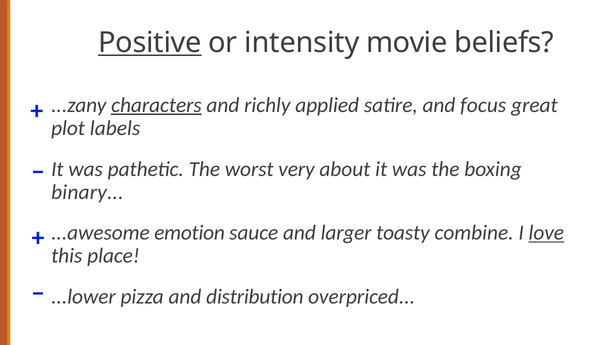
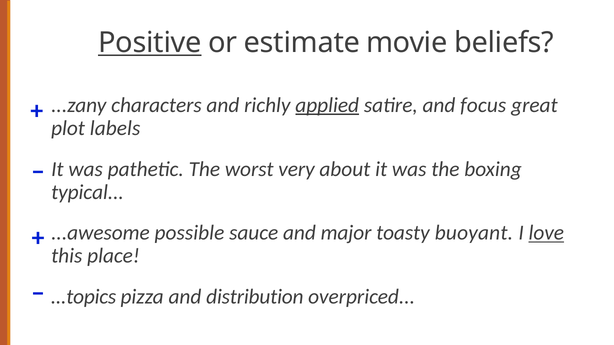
intensity: intensity -> estimate (302, 43)
characters underline: present -> none (156, 105)
applied underline: none -> present (327, 105)
binary: binary -> typical (88, 192)
emotion: emotion -> possible (189, 233)
larger: larger -> major (346, 233)
combine: combine -> buoyant (474, 233)
...lower: ...lower -> ...topics (84, 297)
